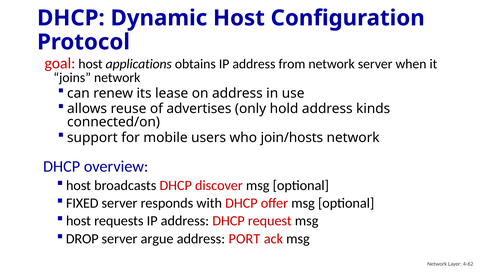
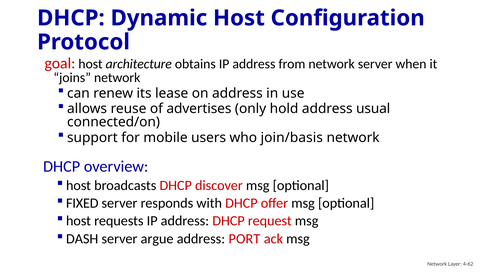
applications: applications -> architecture (139, 64)
kinds: kinds -> usual (373, 109)
join/hosts: join/hosts -> join/basis (292, 138)
DROP: DROP -> DASH (82, 239)
